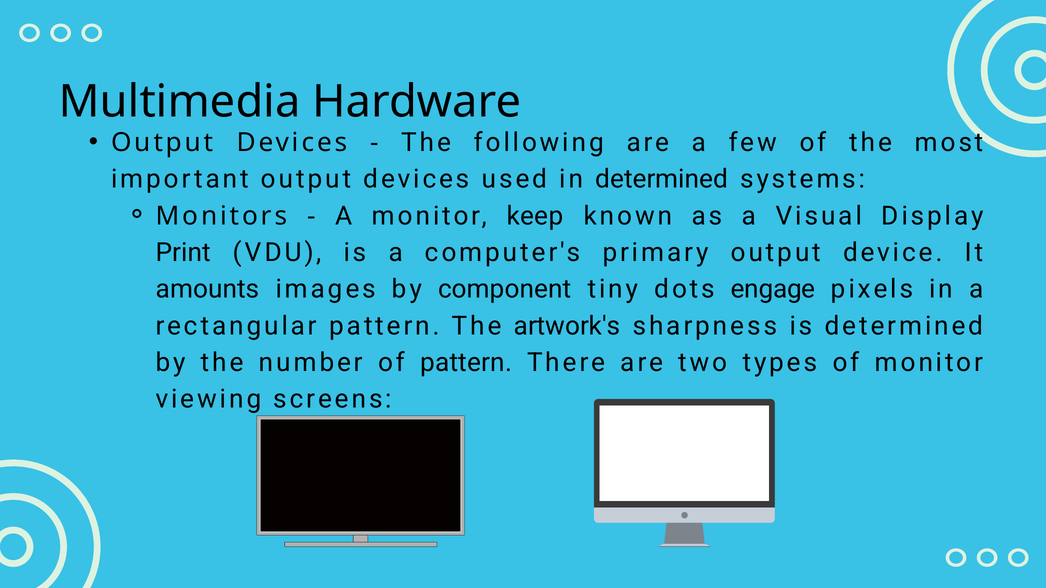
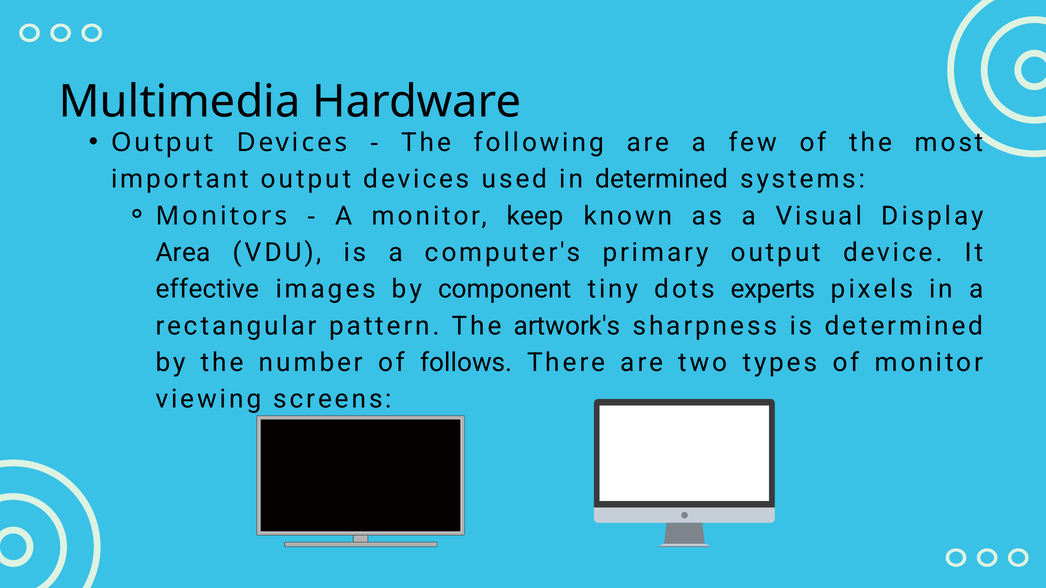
Print: Print -> Area (183, 253)
amounts: amounts -> effective (207, 289)
engage: engage -> experts (773, 289)
of pattern: pattern -> follows (466, 363)
